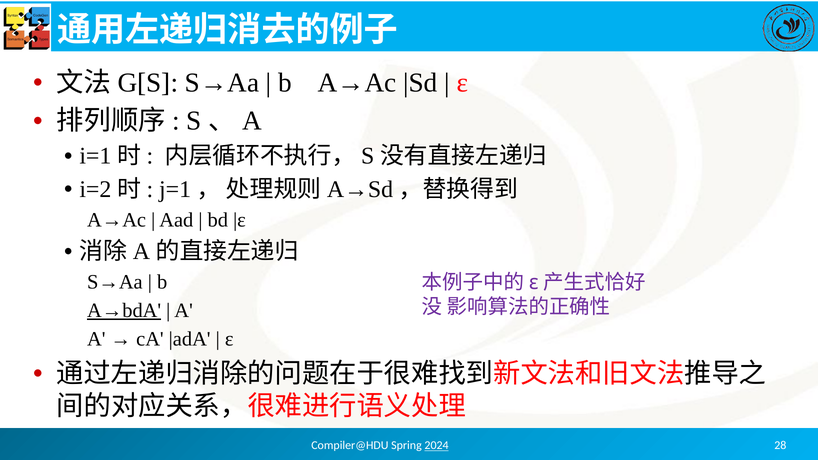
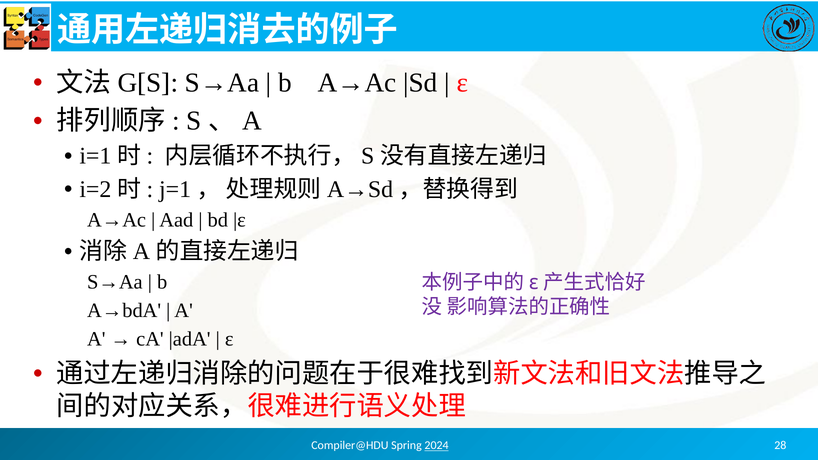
A→bdA underline: present -> none (124, 311)
